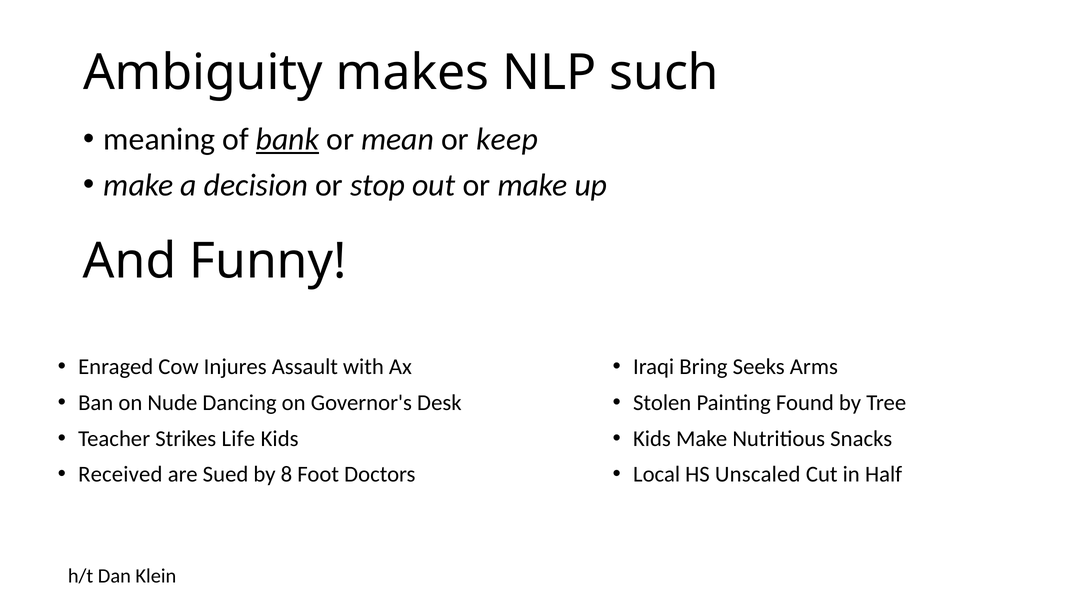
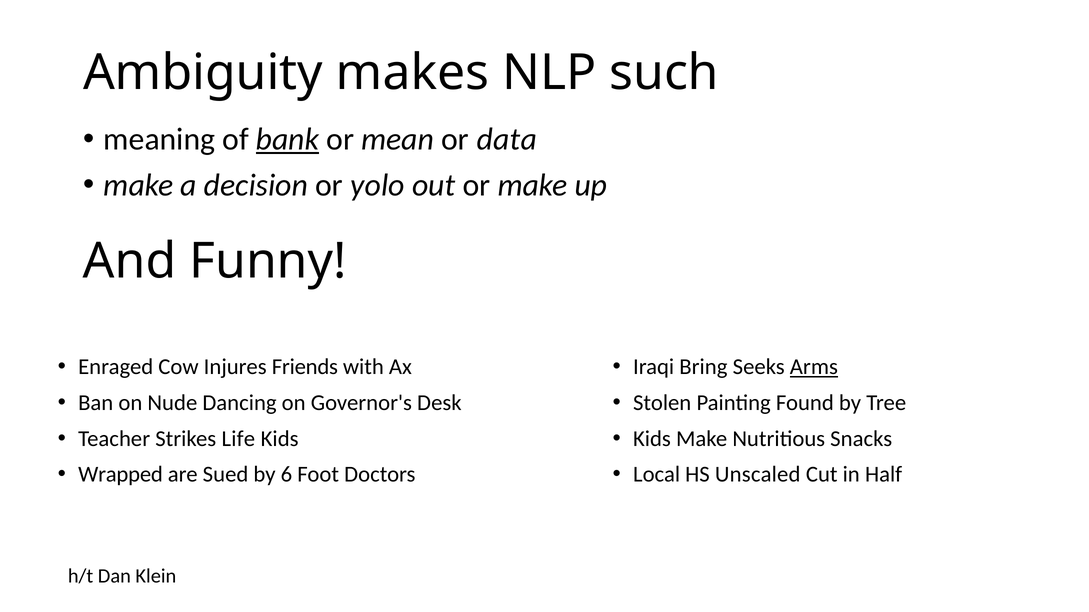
keep: keep -> data (507, 140)
stop: stop -> yolo (377, 185)
Assault: Assault -> Friends (305, 367)
Arms underline: none -> present (814, 367)
Received: Received -> Wrapped (121, 475)
8: 8 -> 6 (286, 475)
